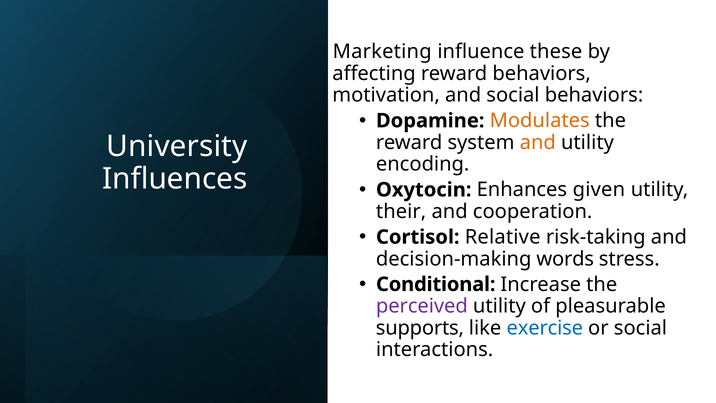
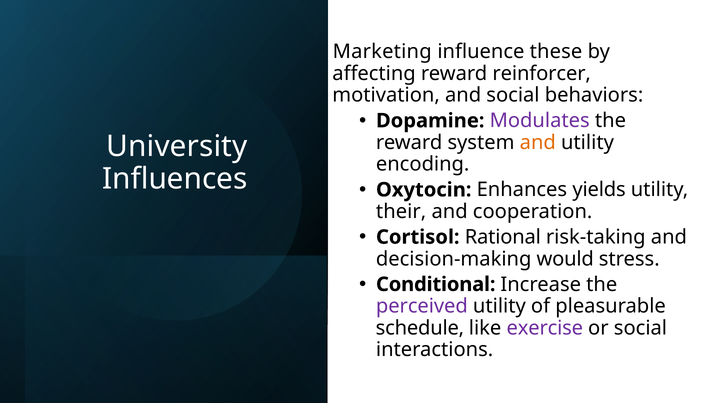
reward behaviors: behaviors -> reinforcer (542, 73)
Modulates colour: orange -> purple (540, 121)
given: given -> yields (599, 190)
Relative: Relative -> Rational (503, 237)
words: words -> would (565, 259)
supports: supports -> schedule (420, 328)
exercise colour: blue -> purple (545, 328)
